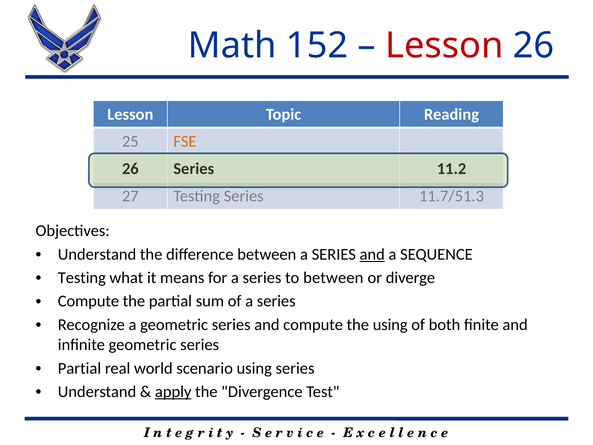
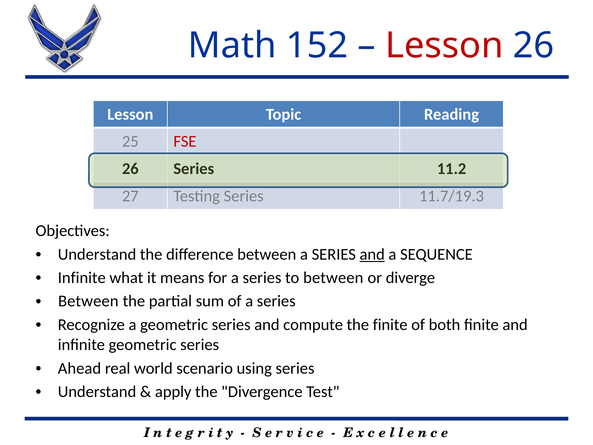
FSE colour: orange -> red (185, 141)
11.7/51.3: 11.7/51.3 -> 11.7/19.3 (452, 196)
Testing: Testing -> Infinite (82, 278)
Compute: Compute -> Between (88, 301)
the using: using -> finite (390, 325)
Partial: Partial -> Ahead (79, 368)
apply underline: present -> none (173, 392)
